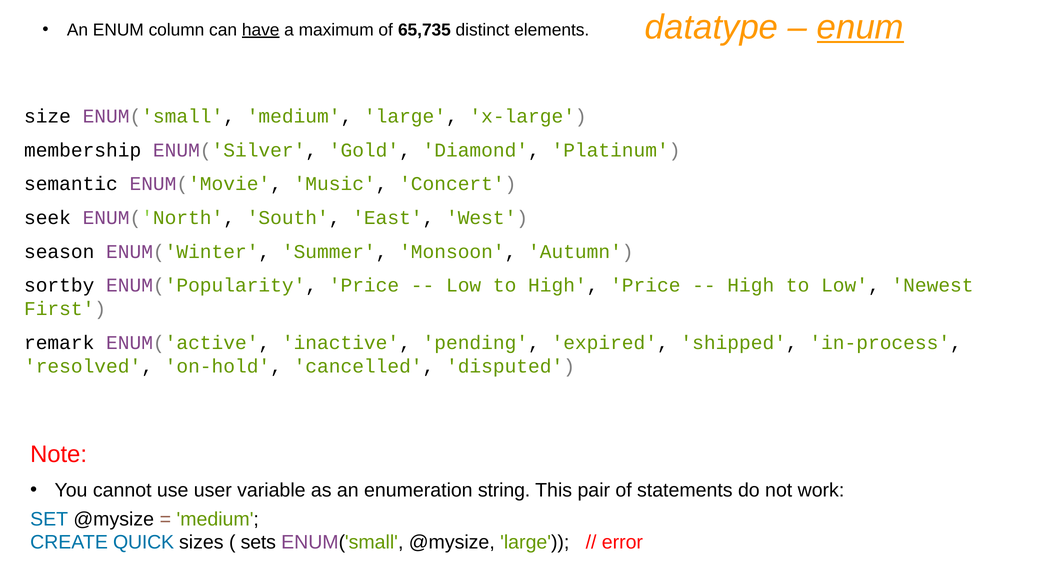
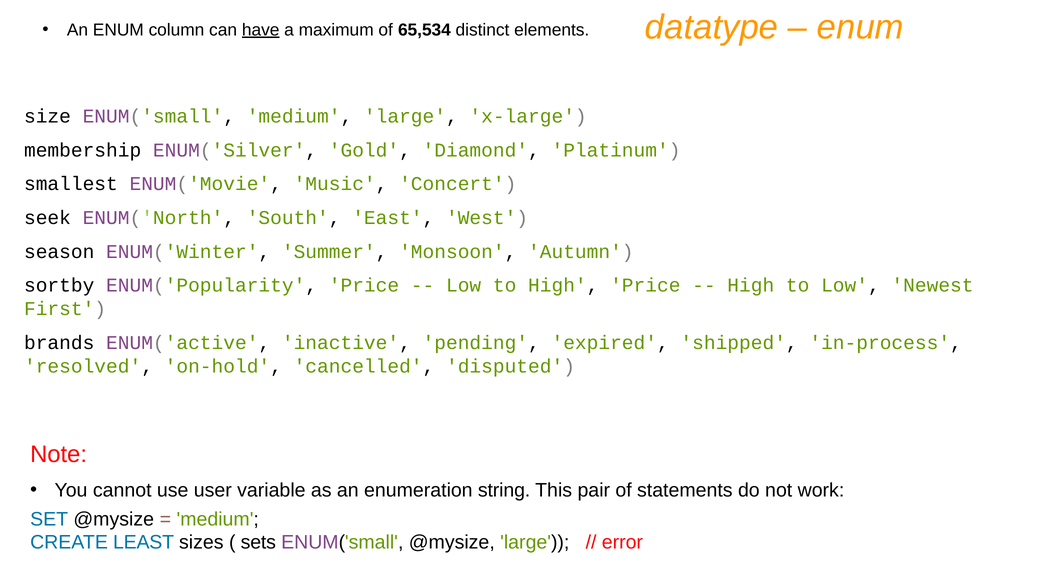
enum underline: present -> none (860, 27)
65,735: 65,735 -> 65,534 (424, 30)
semantic: semantic -> smallest (71, 184)
remark: remark -> brands (59, 343)
QUICK: QUICK -> LEAST (144, 543)
